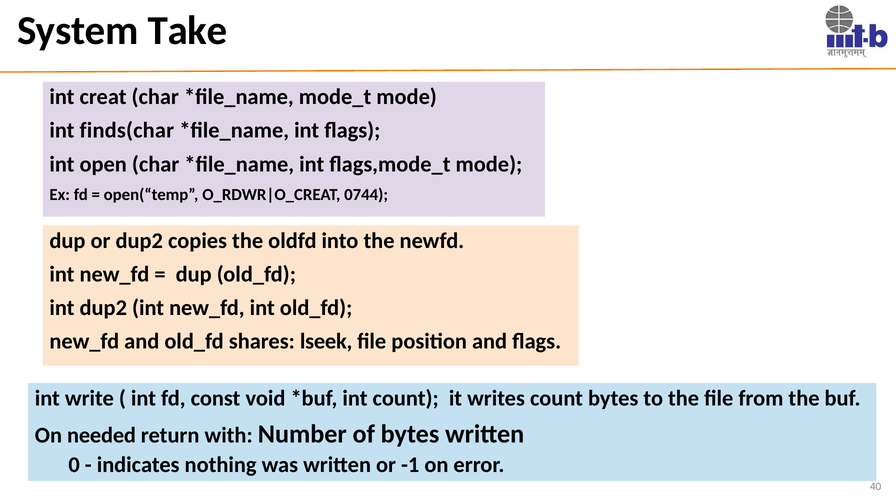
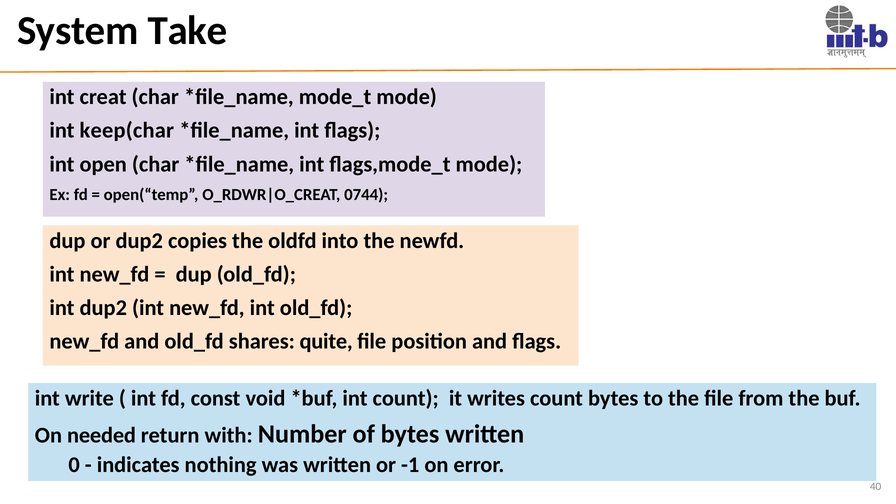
finds(char: finds(char -> keep(char (127, 131)
lseek: lseek -> quite (326, 341)
